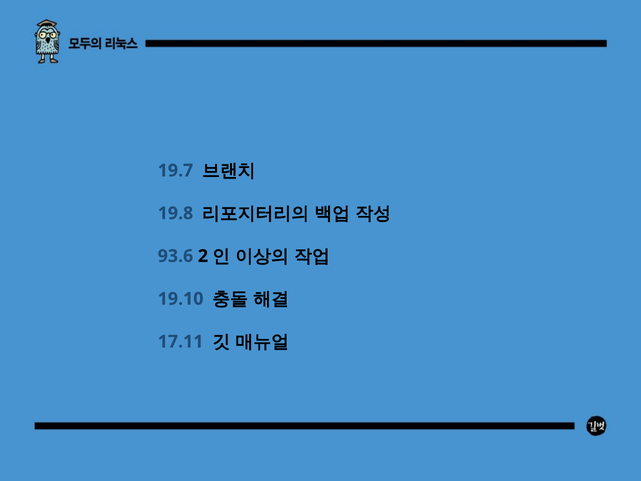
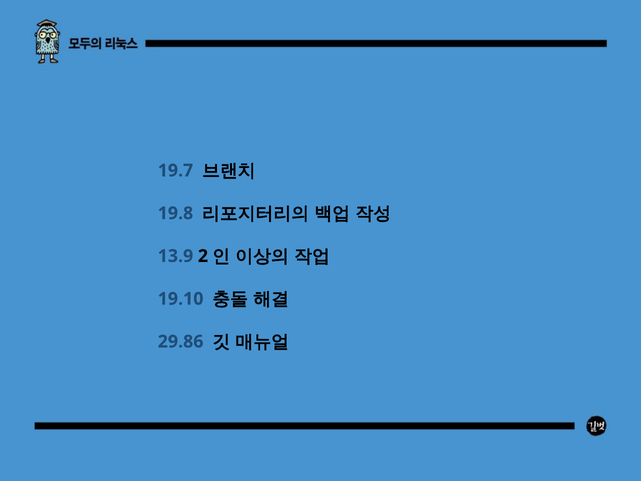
93.6: 93.6 -> 13.9 (175, 256)
17.11: 17.11 -> 29.86 (181, 341)
